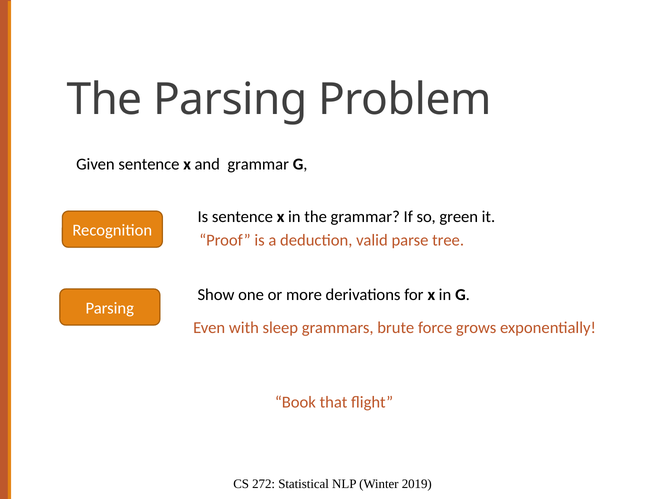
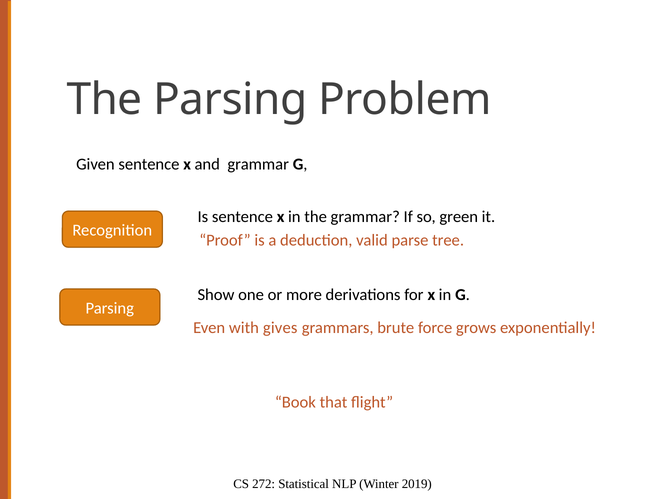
sleep: sleep -> gives (280, 328)
